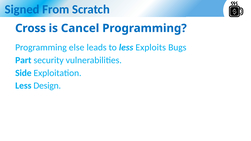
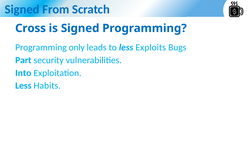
is Cancel: Cancel -> Signed (80, 28)
else: else -> only (77, 47)
Side: Side -> Into (23, 73)
Design: Design -> Habits (47, 86)
